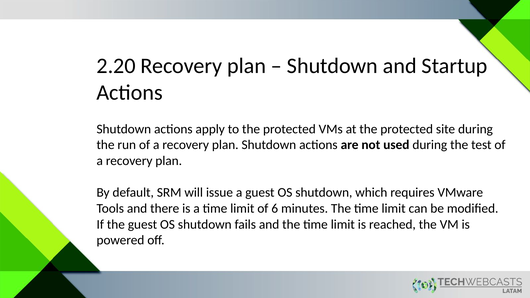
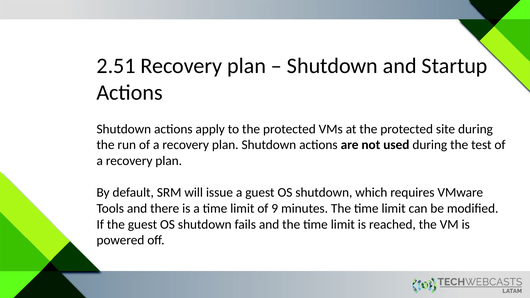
2.20: 2.20 -> 2.51 (116, 66)
6: 6 -> 9 (275, 209)
